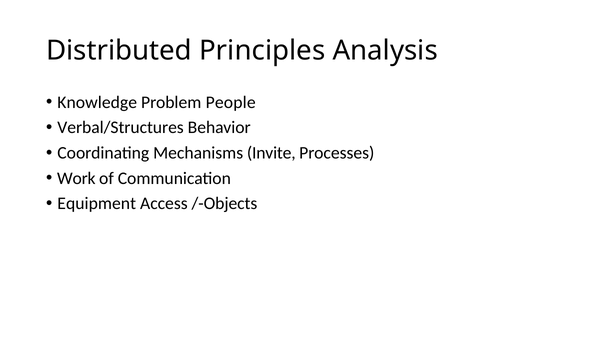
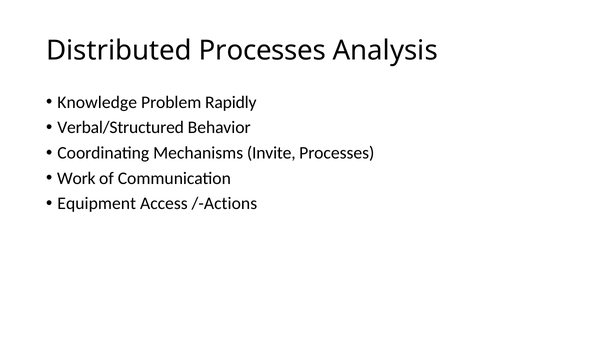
Distributed Principles: Principles -> Processes (262, 51)
People: People -> Rapidly (231, 102)
Verbal/Structures: Verbal/Structures -> Verbal/Structured (121, 127)
/-Objects: /-Objects -> /-Actions (224, 203)
